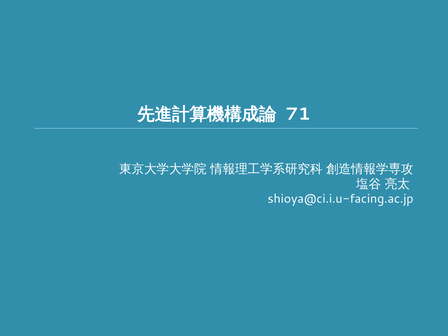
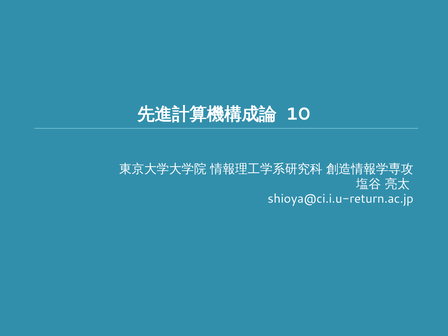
71: 71 -> 10 (298, 114)
shioya@ci.i.u-facing.ac.jp: shioya@ci.i.u-facing.ac.jp -> shioya@ci.i.u-return.ac.jp (341, 199)
